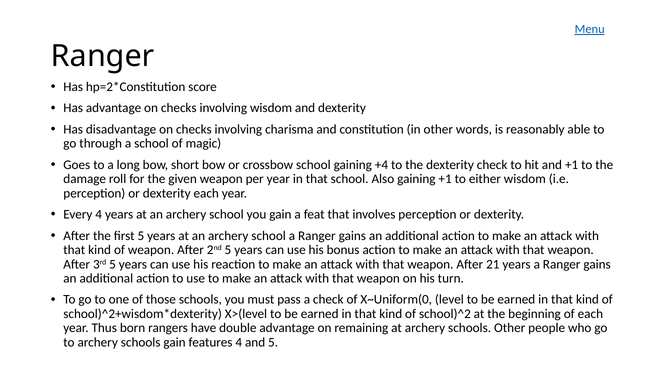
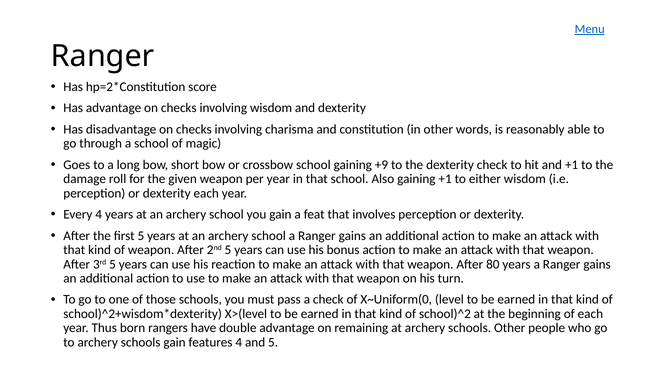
+4: +4 -> +9 (381, 165)
21: 21 -> 80 (493, 264)
